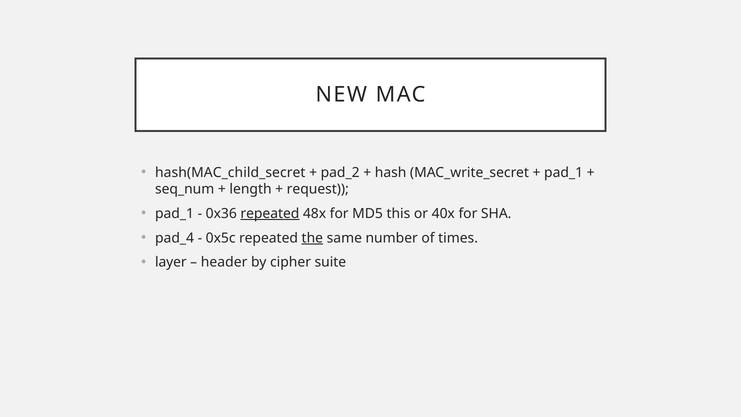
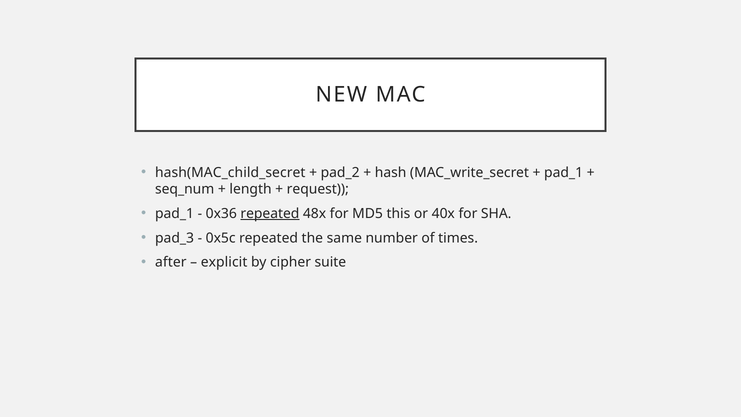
pad_4: pad_4 -> pad_3 (175, 238)
the underline: present -> none (312, 238)
layer: layer -> after (171, 262)
header: header -> explicit (224, 262)
